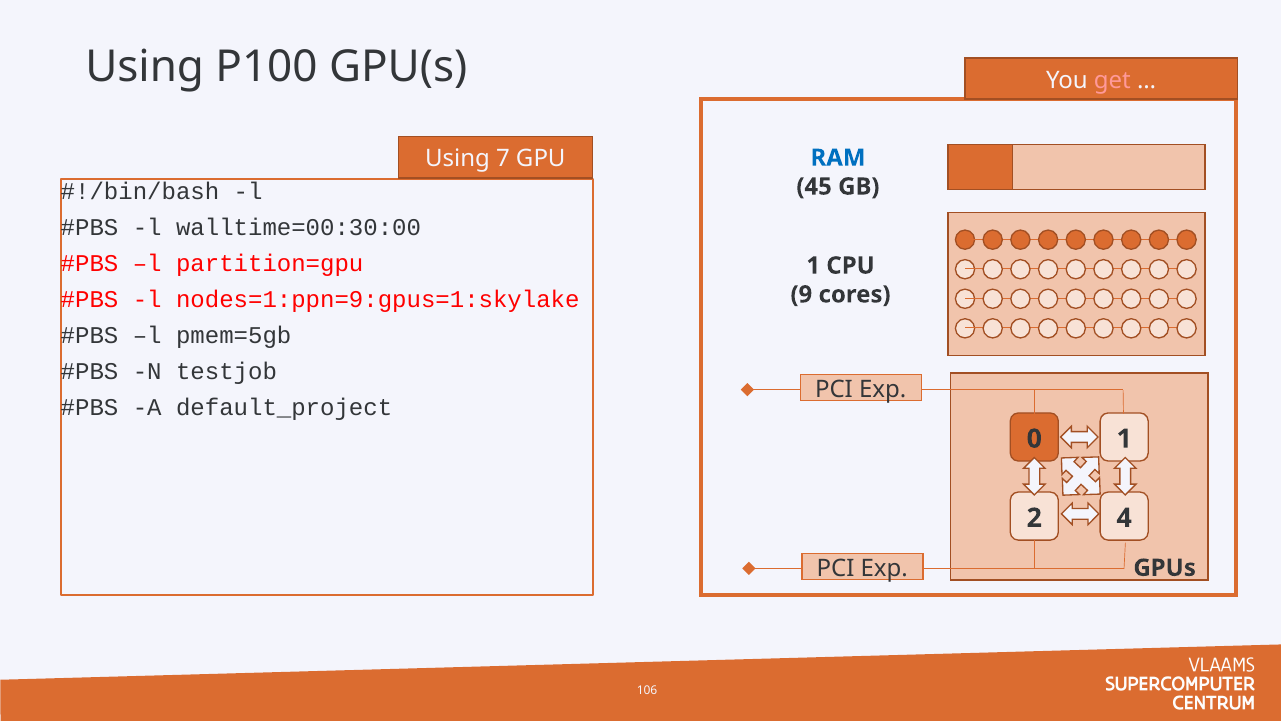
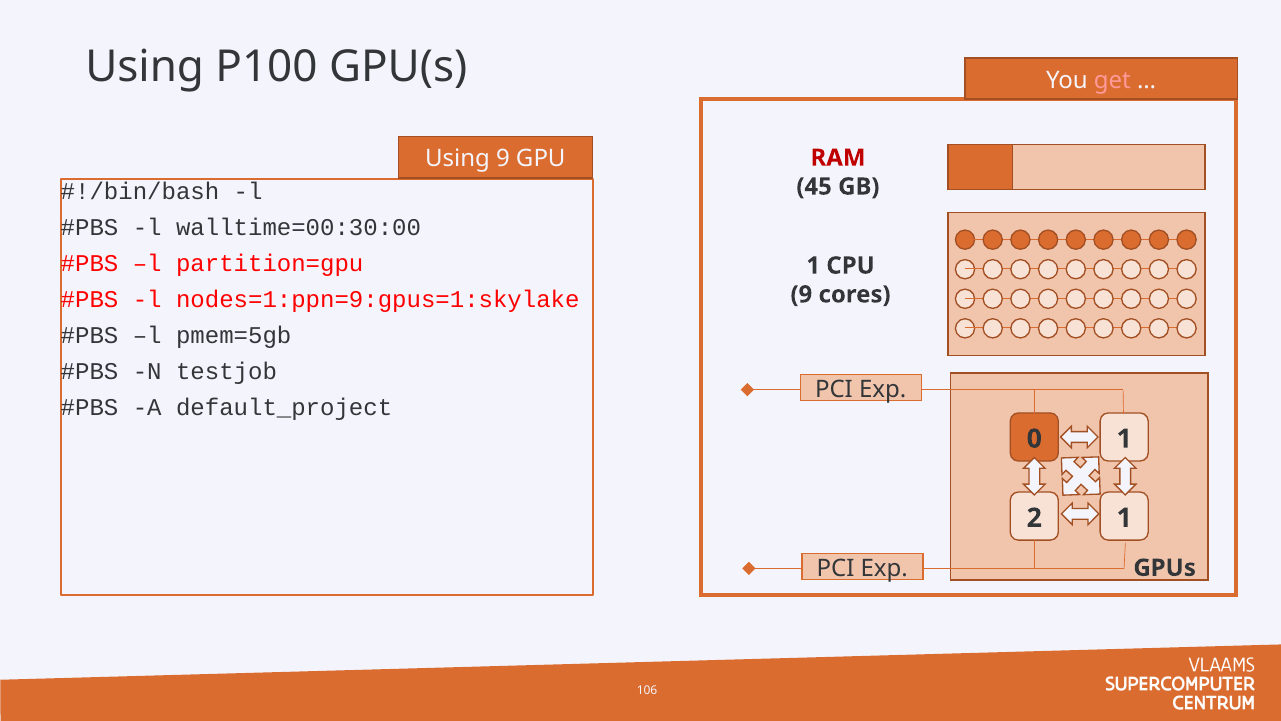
Using 7: 7 -> 9 (503, 159)
RAM colour: blue -> red (838, 158)
2 4: 4 -> 1 (1124, 518)
